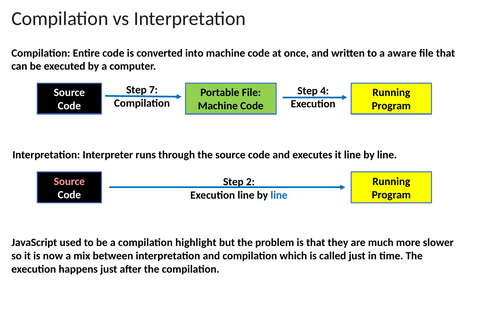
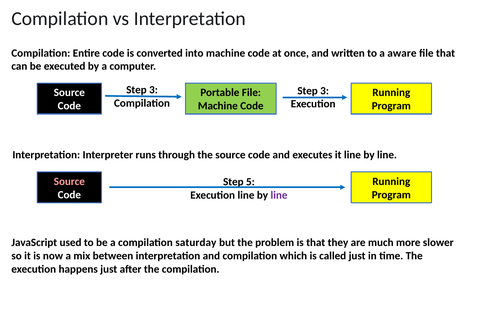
7: 7 -> 3 (153, 90)
4: 4 -> 3 (325, 91)
2: 2 -> 5 (250, 182)
line colour: blue -> purple (279, 195)
highlight: highlight -> saturday (196, 243)
